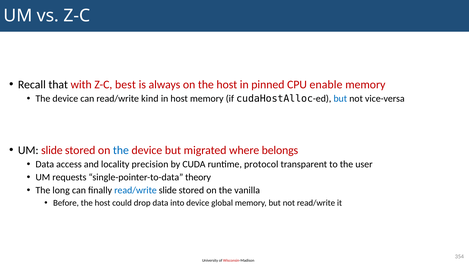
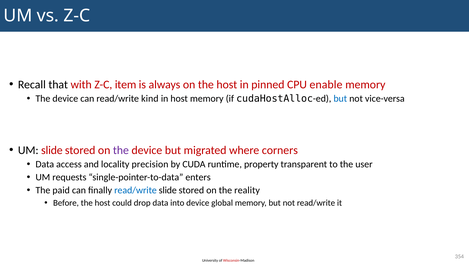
best: best -> item (126, 84)
the colour: blue -> purple (121, 150)
belongs: belongs -> corners (280, 150)
protocol: protocol -> property (261, 164)
theory: theory -> enters (198, 177)
long: long -> paid (61, 190)
vanilla: vanilla -> reality (247, 190)
